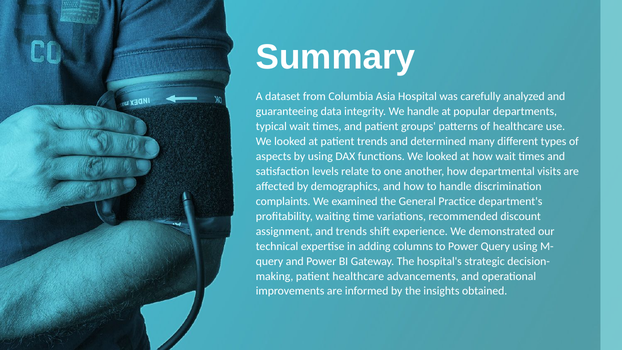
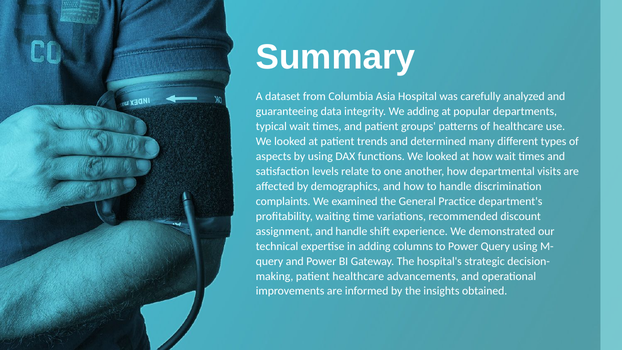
We handle: handle -> adding (423, 111)
and trends: trends -> handle (351, 231)
